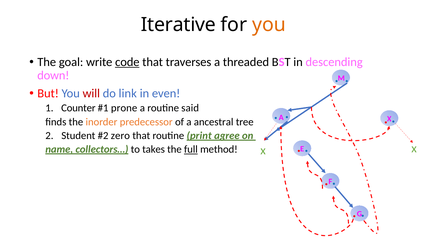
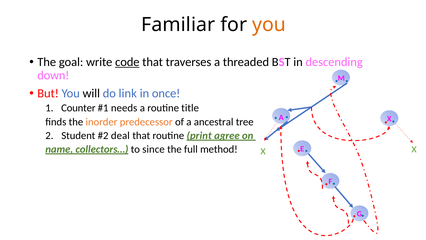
Iterative: Iterative -> Familiar (178, 25)
will colour: red -> black (91, 93)
even: even -> once (166, 93)
prone: prone -> needs (124, 108)
said: said -> title (190, 108)
zero: zero -> deal (120, 135)
takes: takes -> since (153, 149)
full underline: present -> none (191, 149)
